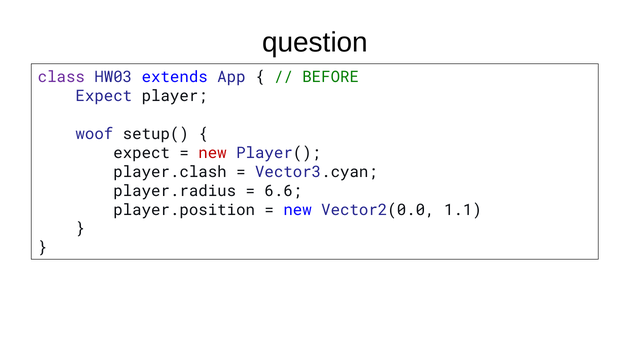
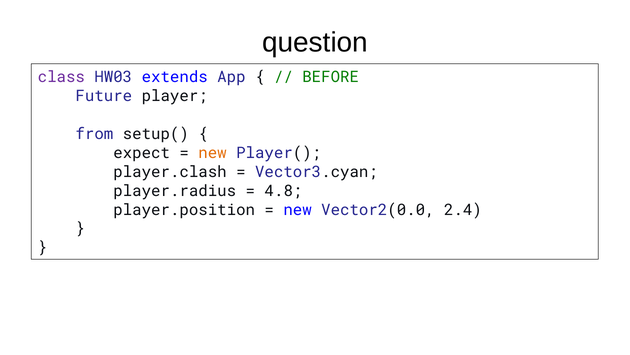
Expect: Expect -> Future (104, 96)
woof: woof -> from (94, 134)
new colour: red -> orange (213, 153)
6.6: 6.6 -> 4.8 (283, 191)
1.1: 1.1 -> 2.4 (463, 209)
